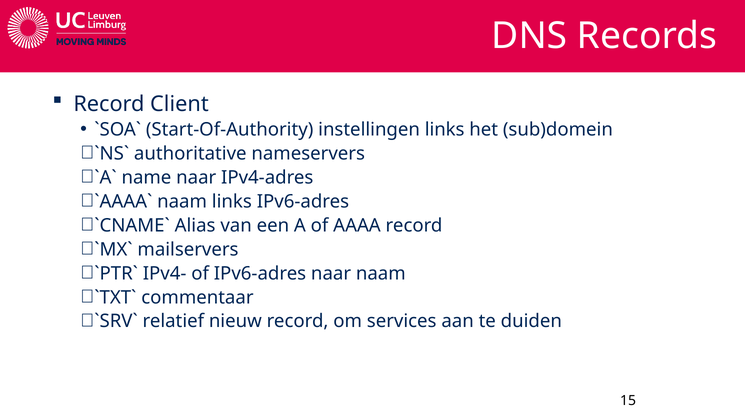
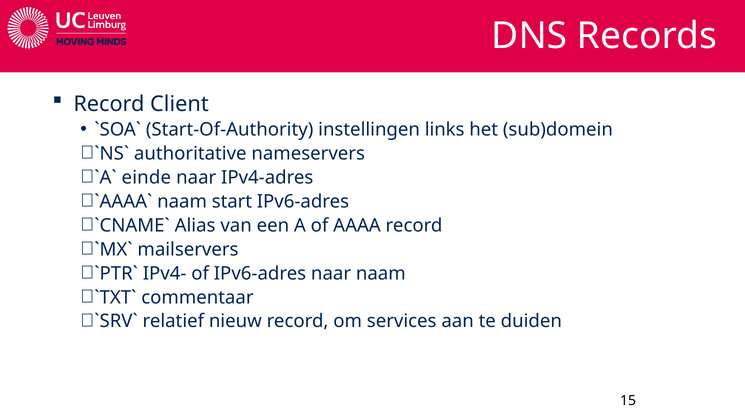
name: name -> einde (146, 178)
naam links: links -> start (232, 201)
